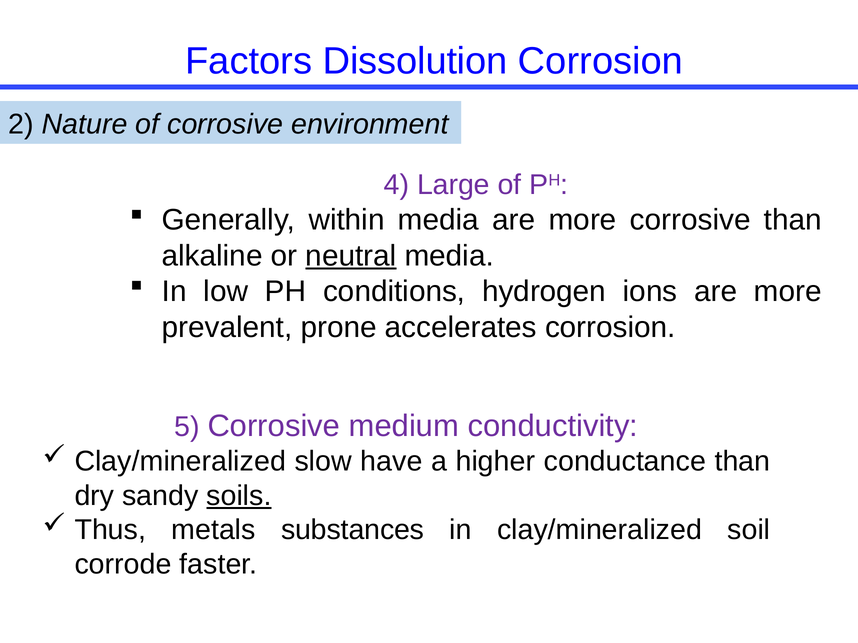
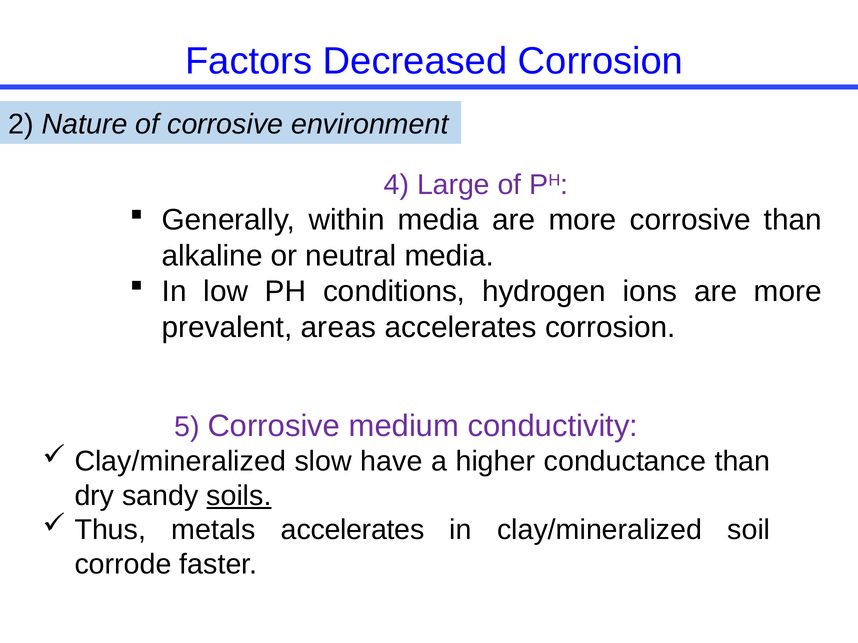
Dissolution: Dissolution -> Decreased (415, 61)
neutral underline: present -> none (351, 256)
prone: prone -> areas (338, 327)
metals substances: substances -> accelerates (353, 530)
